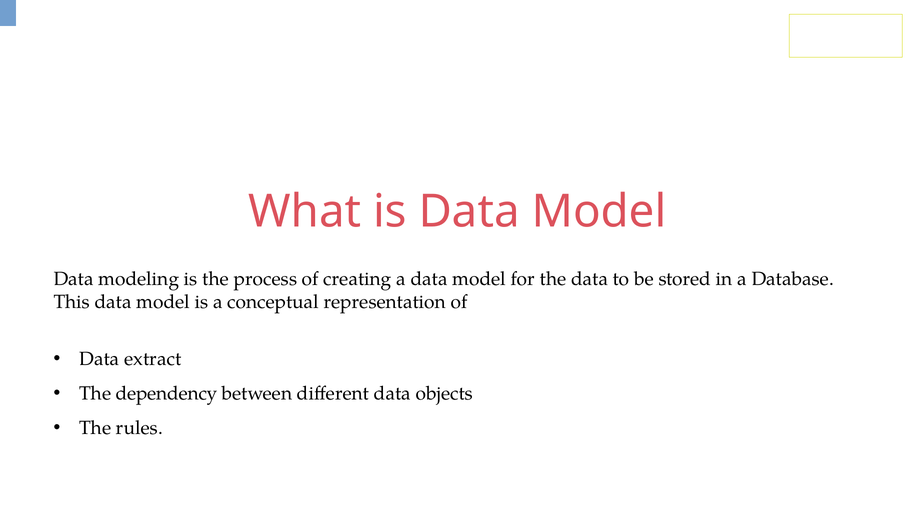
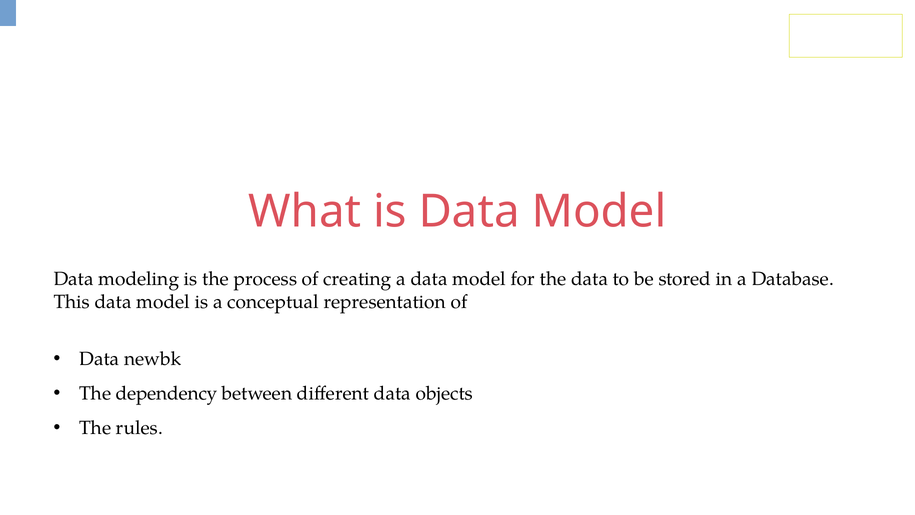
extract: extract -> newbk (153, 359)
